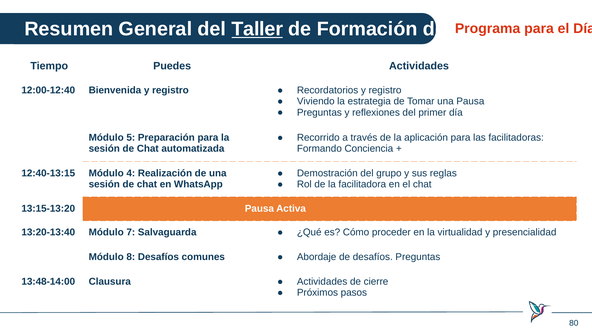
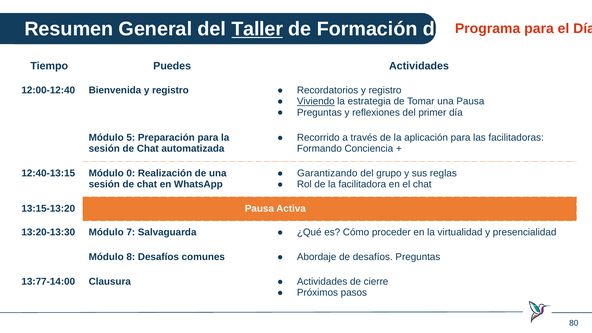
Viviendo underline: none -> present (316, 101)
4: 4 -> 0 (131, 173)
Demostración: Demostración -> Garantizando (327, 173)
13:20-13:40: 13:20-13:40 -> 13:20-13:30 (48, 232)
13:48-14:00: 13:48-14:00 -> 13:77-14:00 (48, 282)
